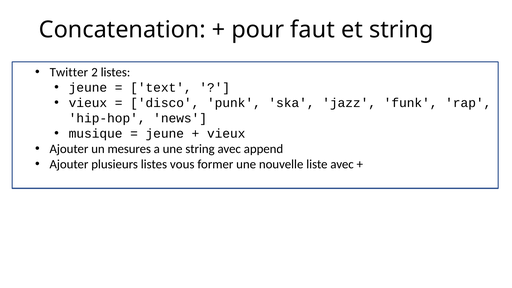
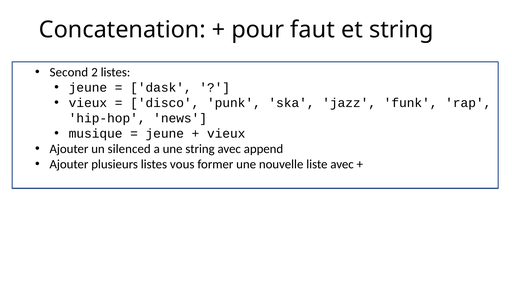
Twitter: Twitter -> Second (69, 72)
text: text -> dask (161, 88)
mesures: mesures -> silenced (129, 149)
